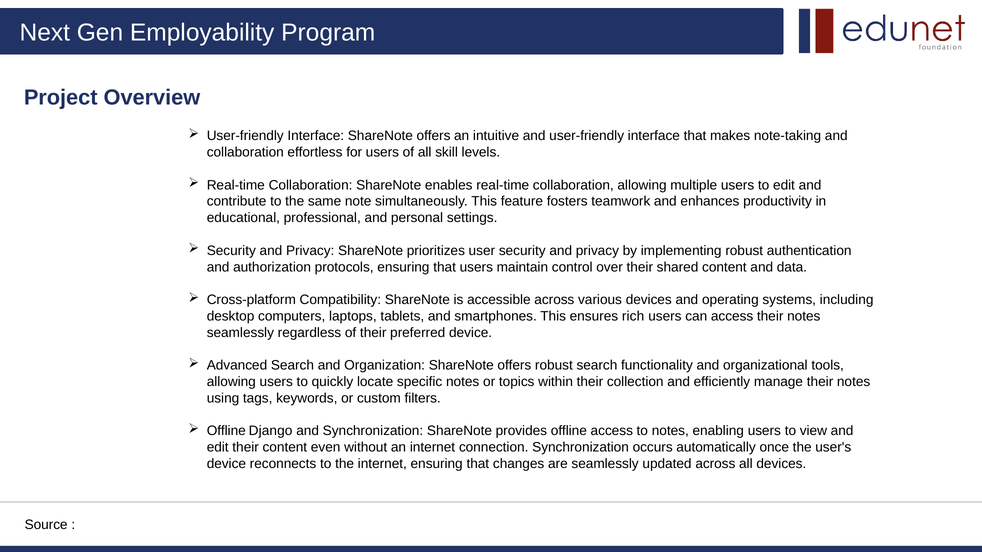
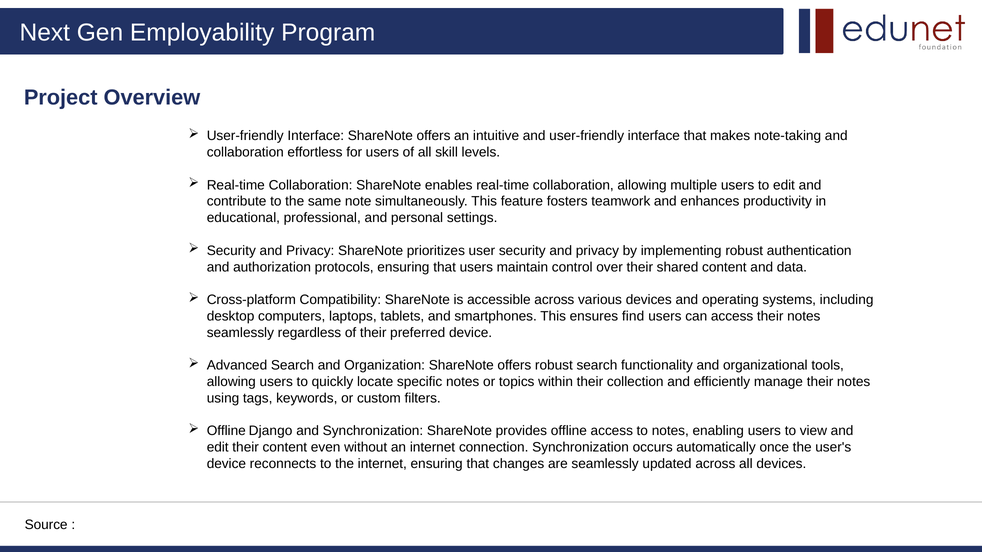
rich: rich -> find (633, 316)
